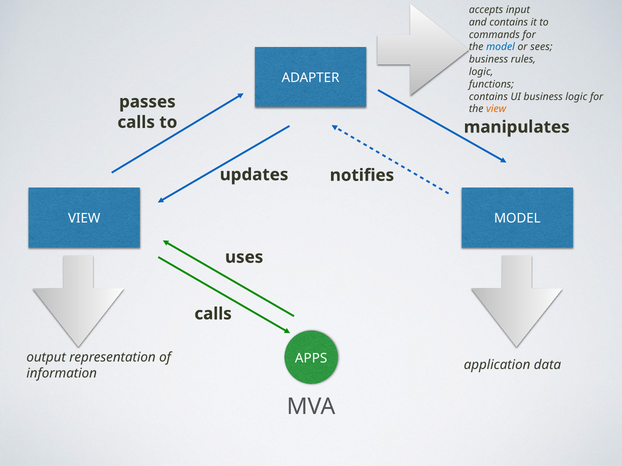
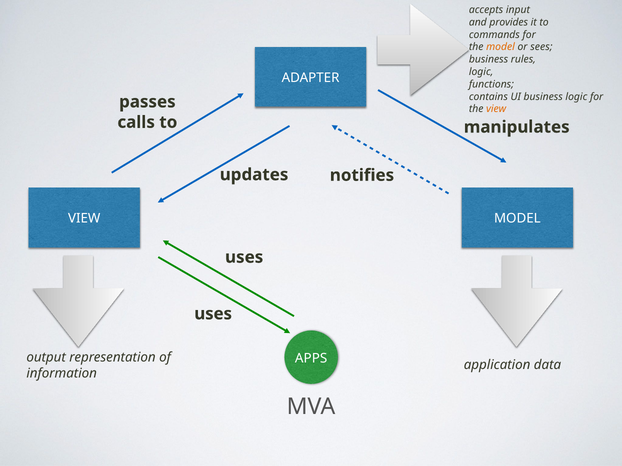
and contains: contains -> provides (509, 22)
model colour: blue -> orange (501, 47)
calls: calls -> uses (213, 314)
